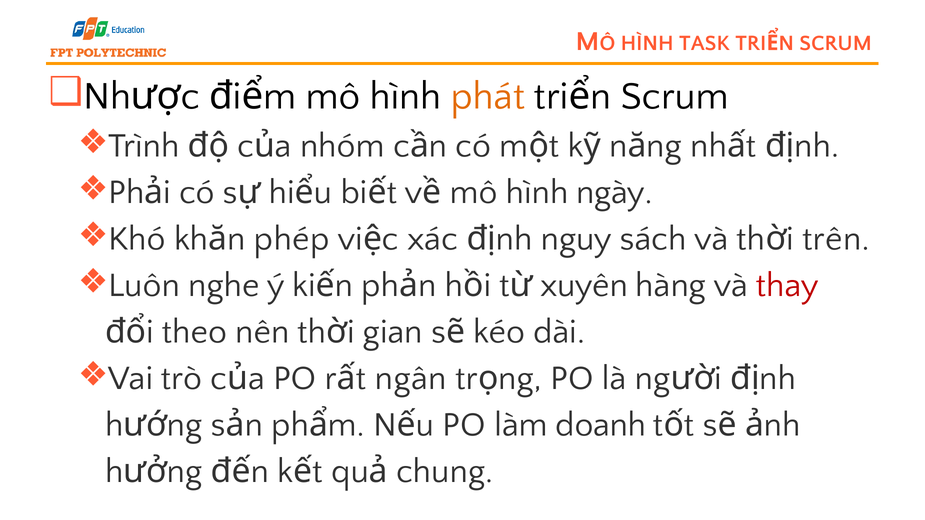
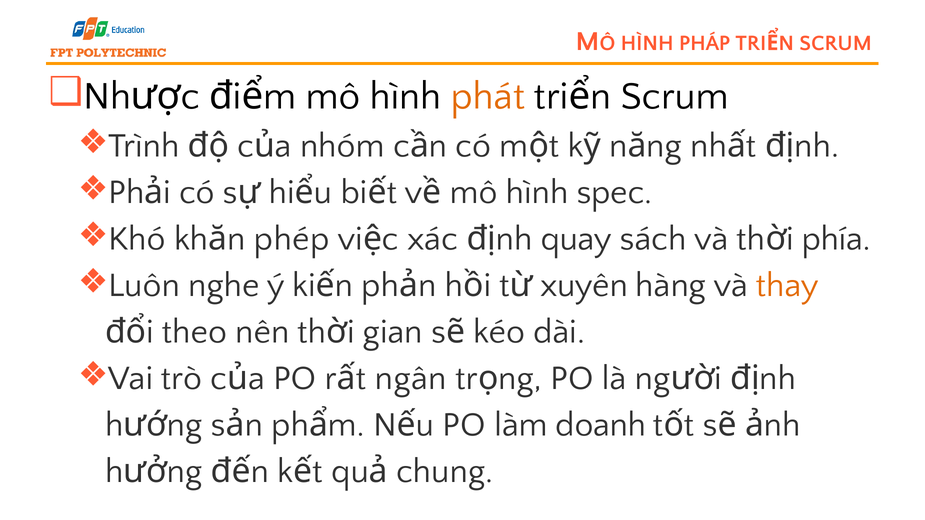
TASK: TASK -> PHÁP (705, 43)
ngày: ngày -> spec (614, 192)
nguy: nguy -> quay (576, 239)
trên: trên -> phía (836, 239)
thay colour: red -> orange (787, 285)
